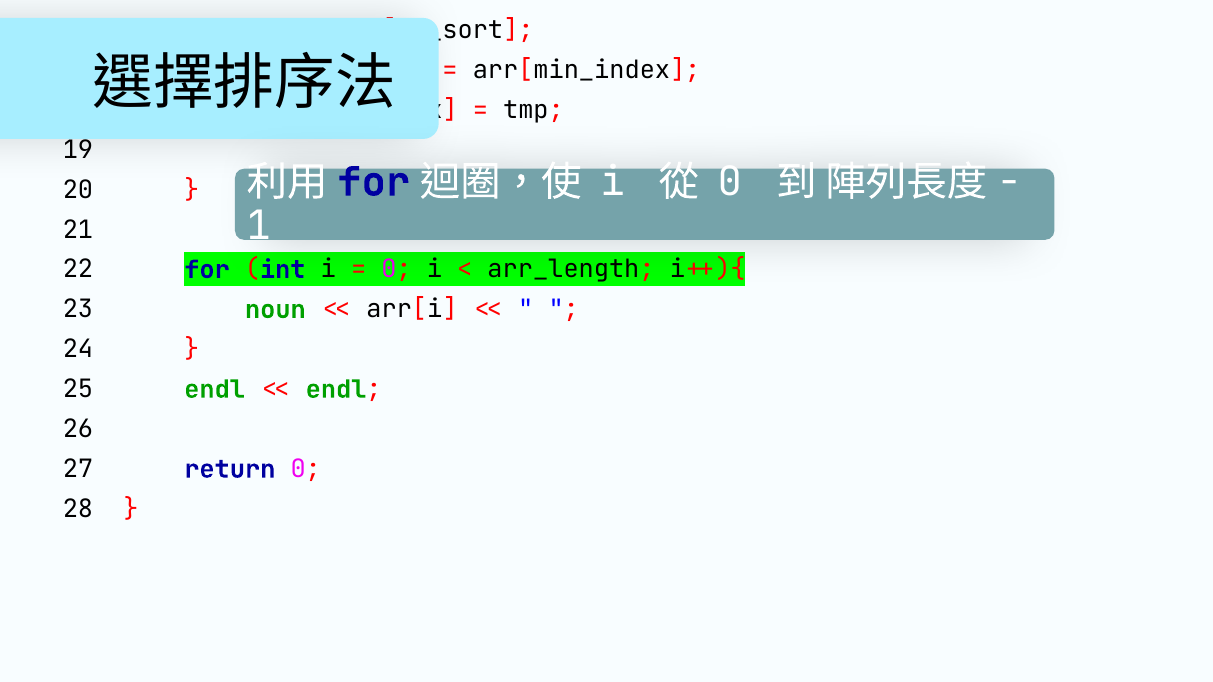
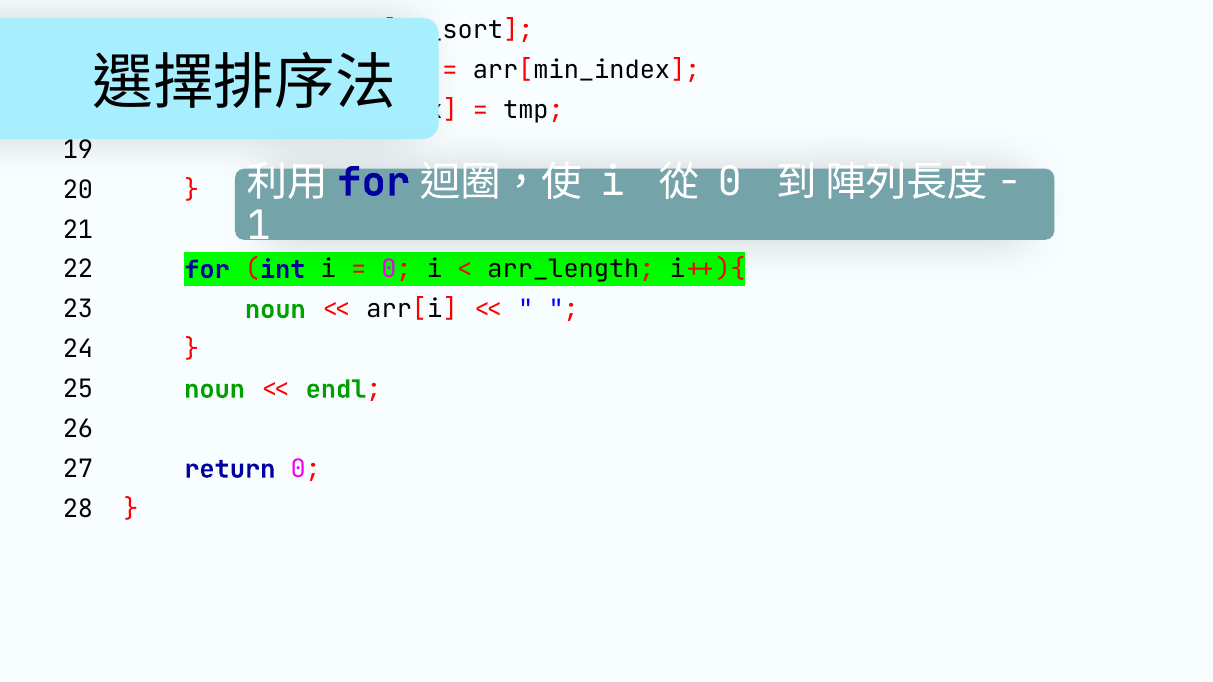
25 endl: endl -> noun (215, 390)
